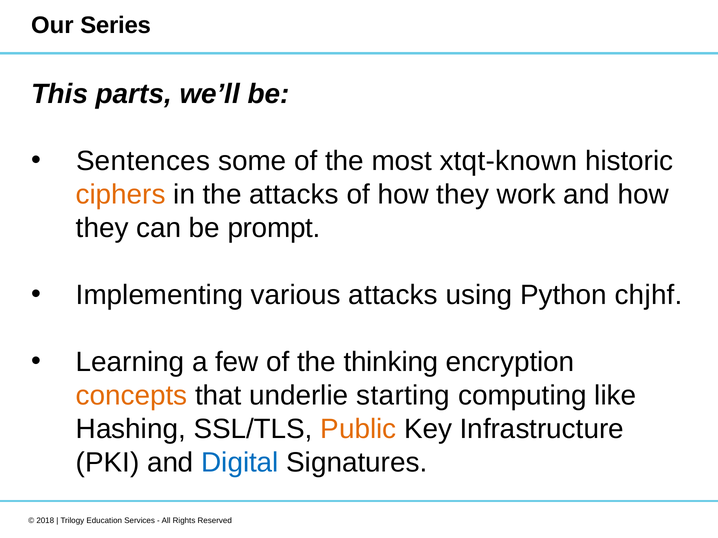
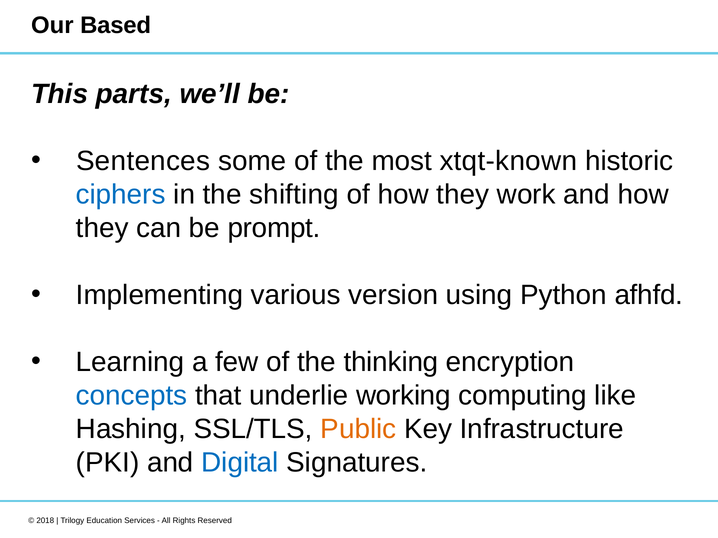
Series: Series -> Based (116, 26)
ciphers colour: orange -> blue (121, 195)
the attacks: attacks -> shifting (294, 195)
various attacks: attacks -> version (393, 295)
chjhf: chjhf -> afhfd (649, 295)
concepts colour: orange -> blue (132, 396)
starting: starting -> working (403, 396)
